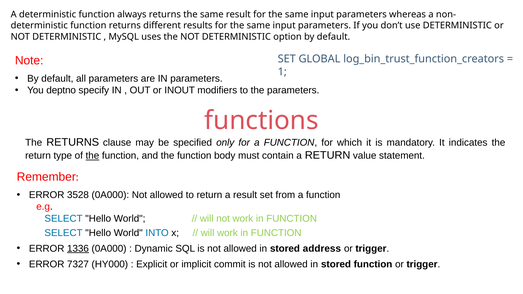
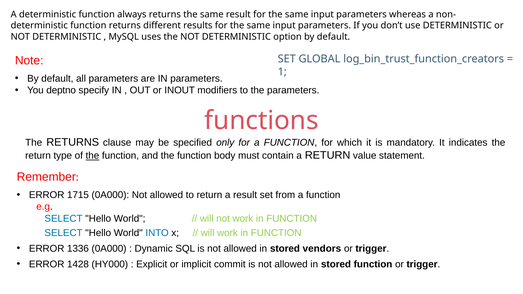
3528: 3528 -> 1715 (78, 195)
1336 underline: present -> none (78, 249)
address: address -> vendors (322, 249)
7327: 7327 -> 1428 (78, 264)
